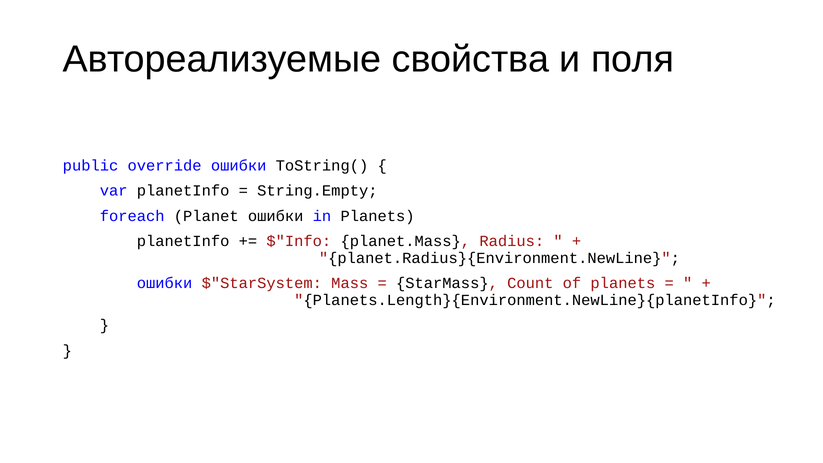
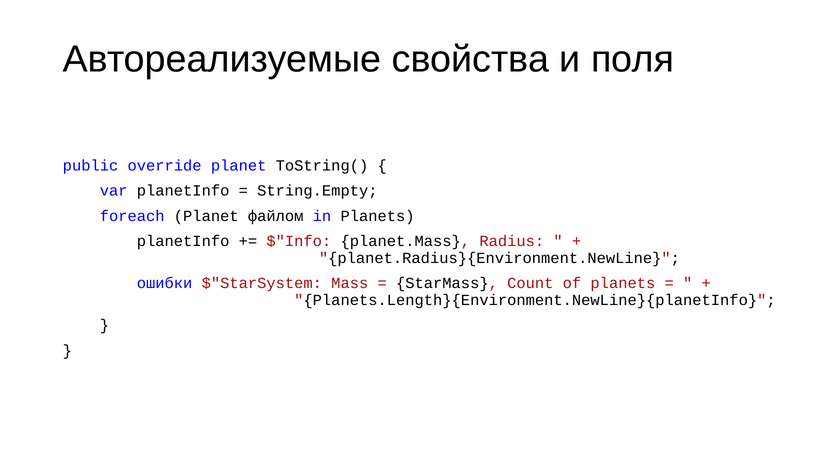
override ошибки: ошибки -> planet (239, 166)
Planet ошибки: ошибки -> файлом (276, 216)
